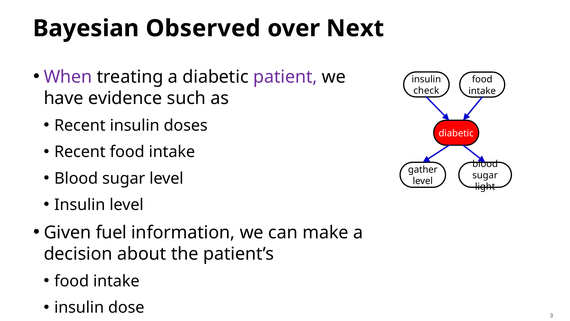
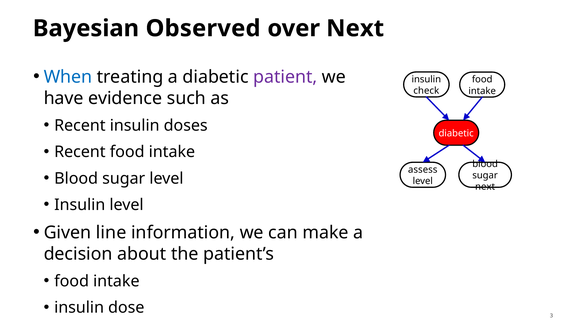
When colour: purple -> blue (68, 77)
gather: gather -> assess (423, 170)
light: light -> next (485, 187)
fuel: fuel -> line (111, 232)
